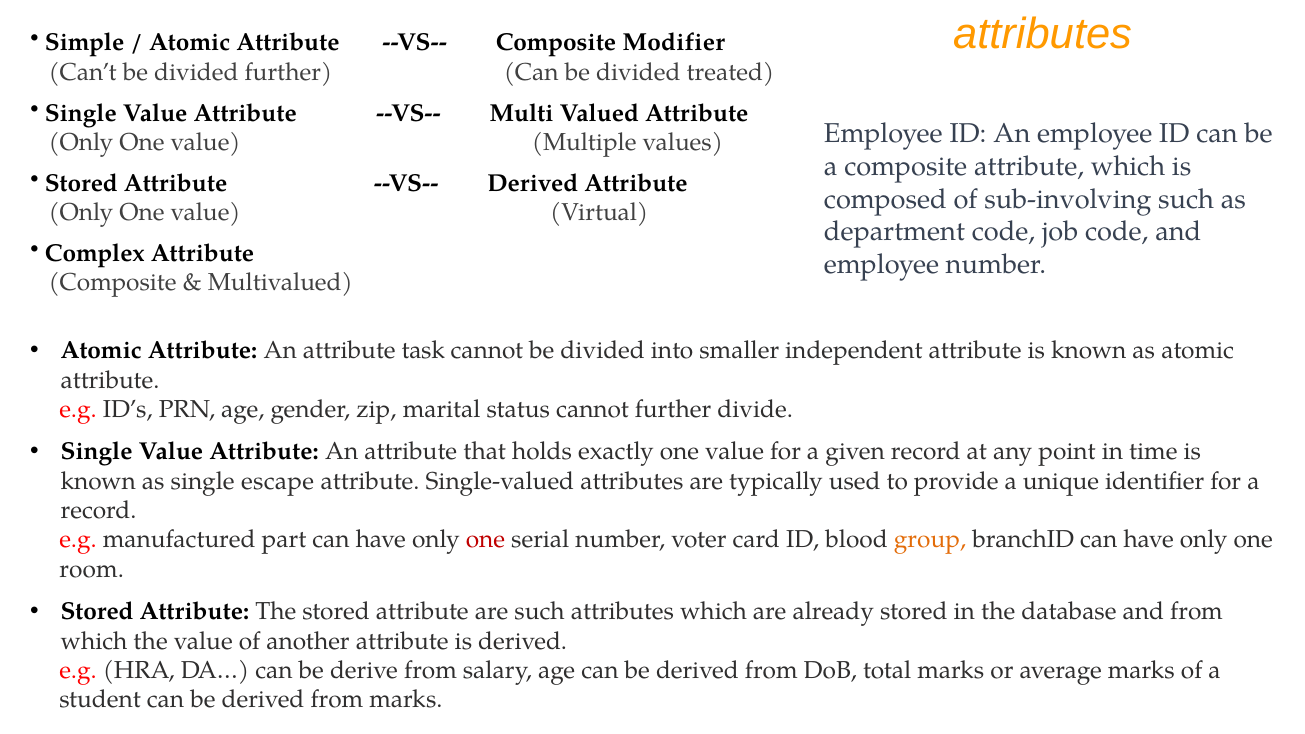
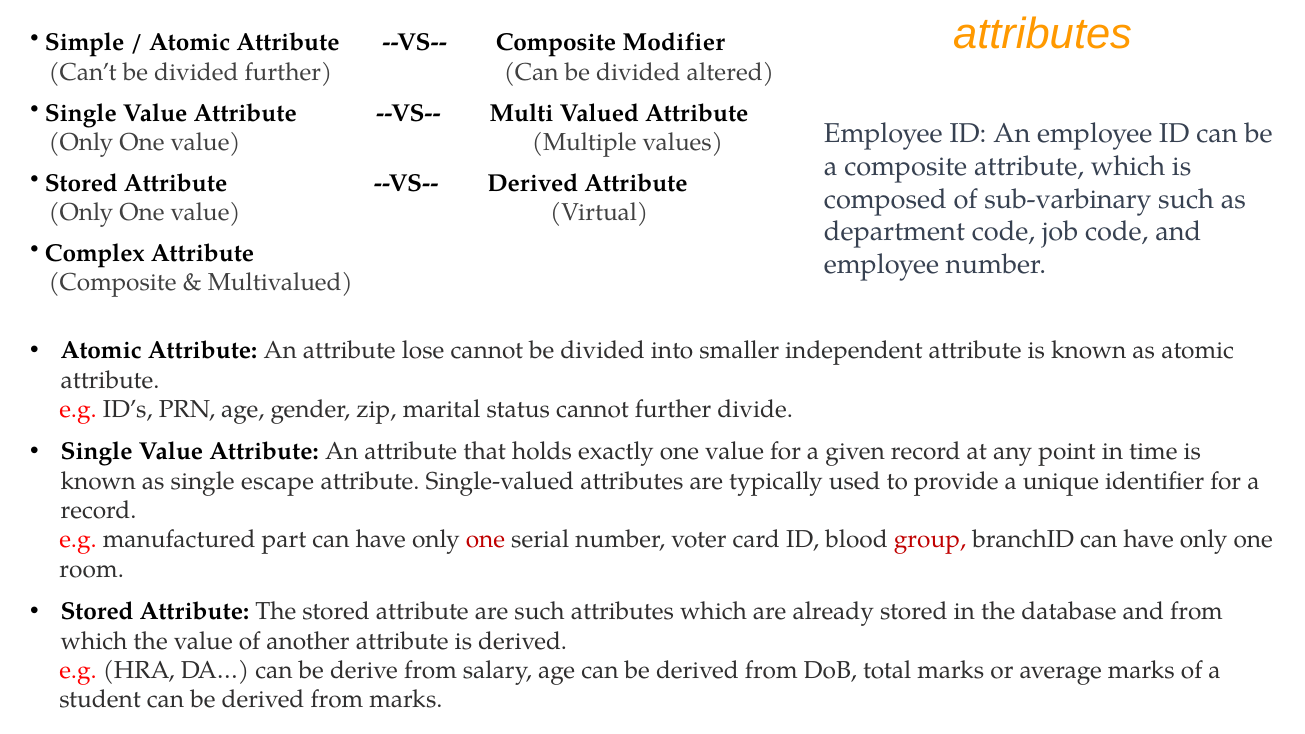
treated: treated -> altered (730, 72)
sub-involving: sub-involving -> sub-varbinary (1068, 199)
task: task -> lose (423, 351)
group colour: orange -> red (930, 540)
